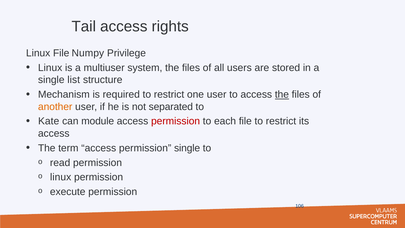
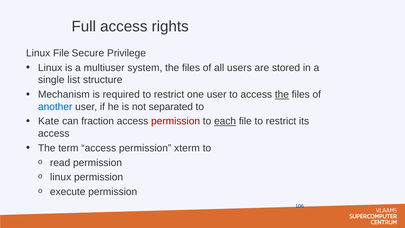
Tail: Tail -> Full (84, 26)
Numpy: Numpy -> Secure (88, 53)
another colour: orange -> blue (55, 107)
module: module -> fraction (98, 121)
each underline: none -> present (225, 121)
permission single: single -> xterm (187, 148)
